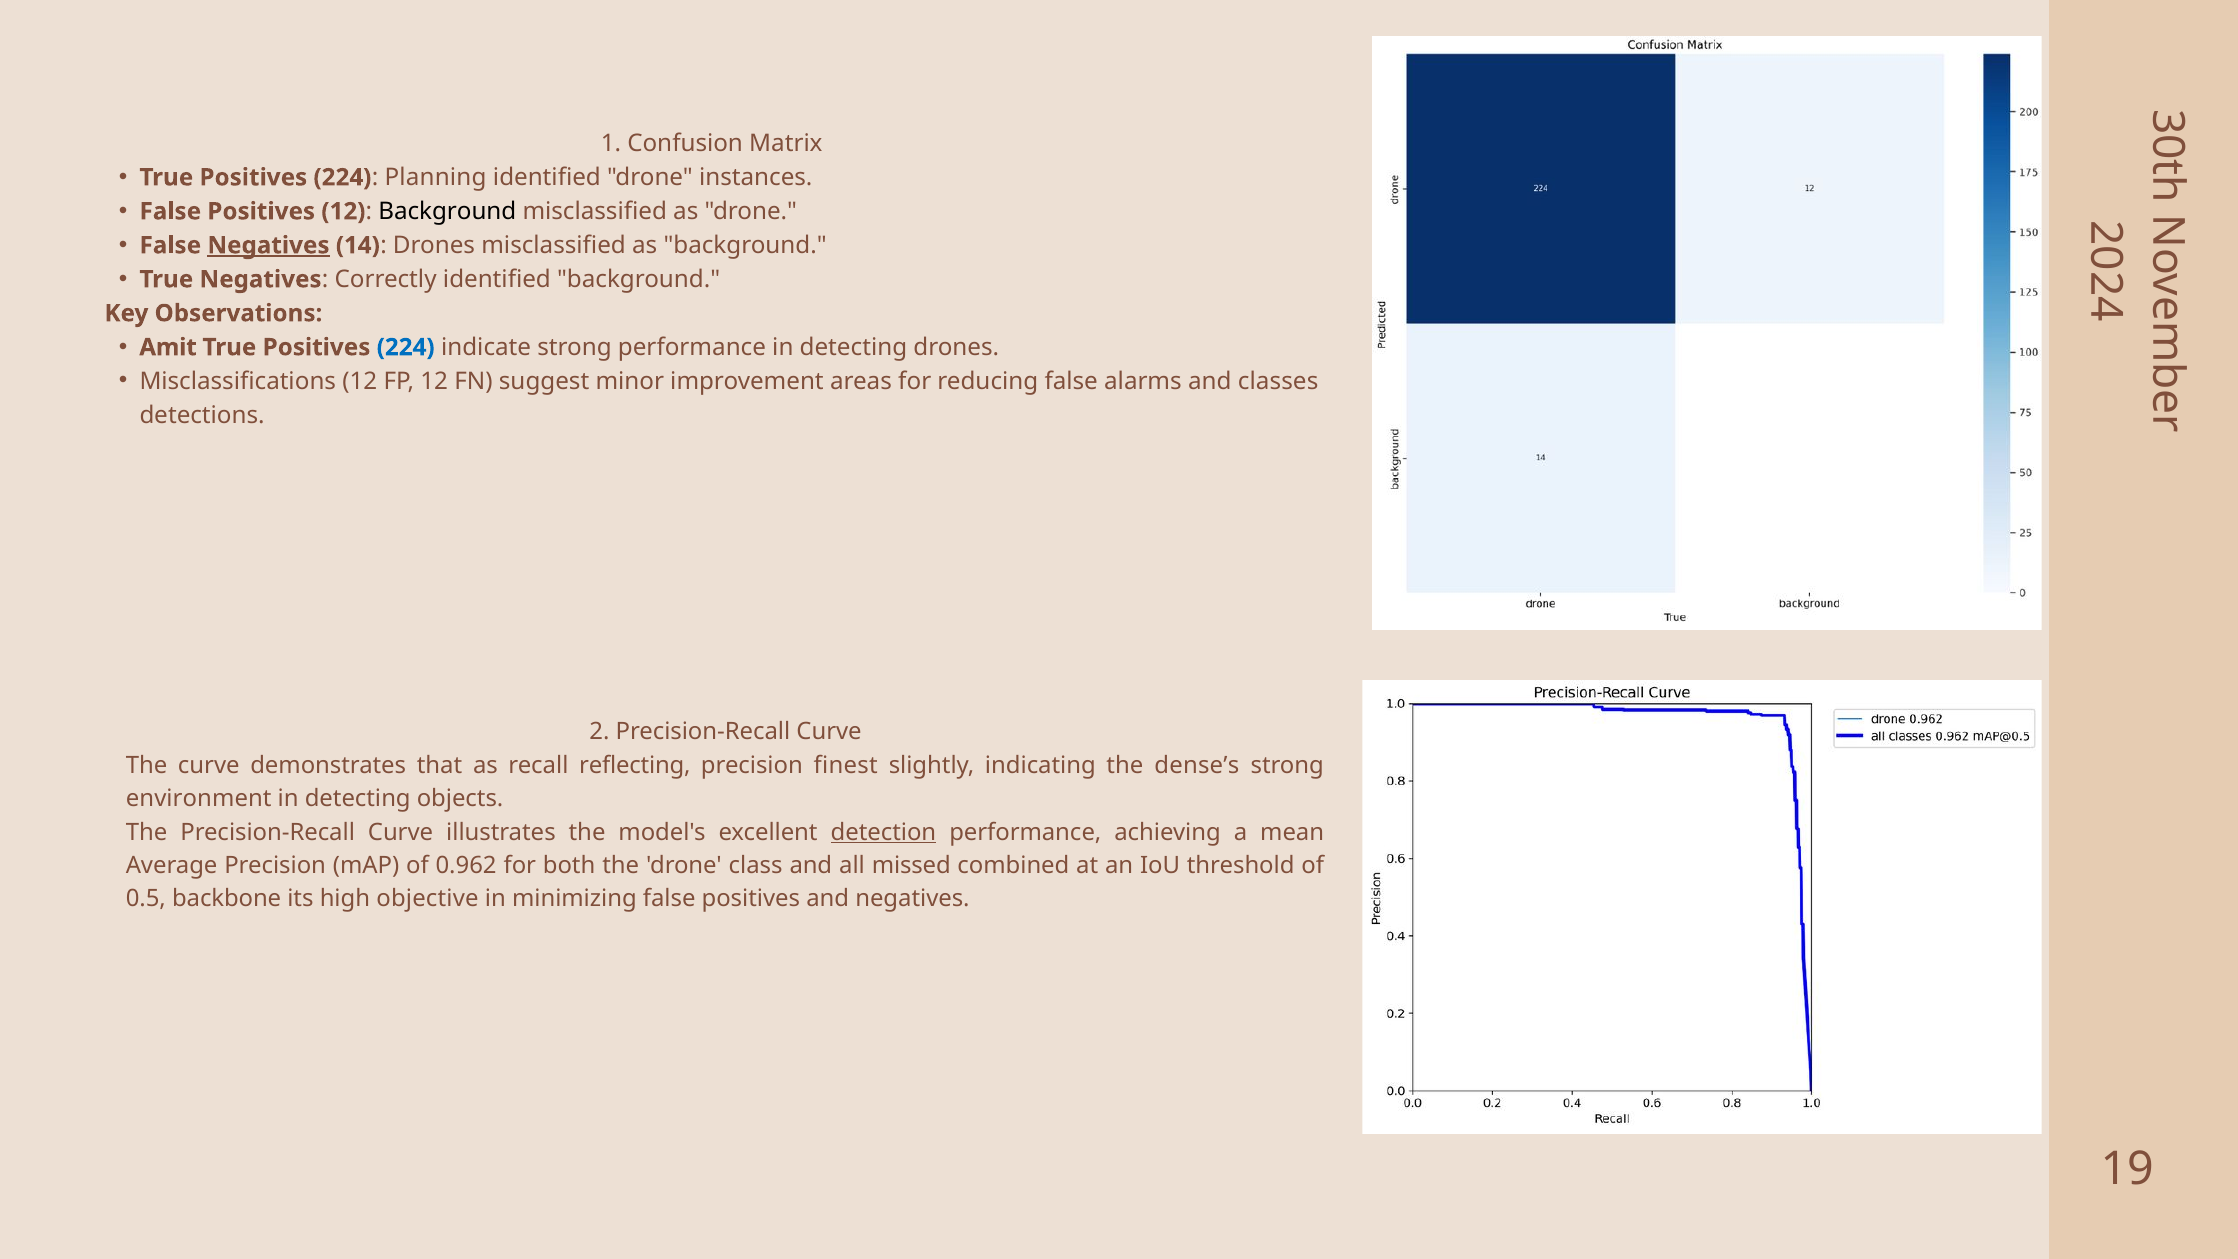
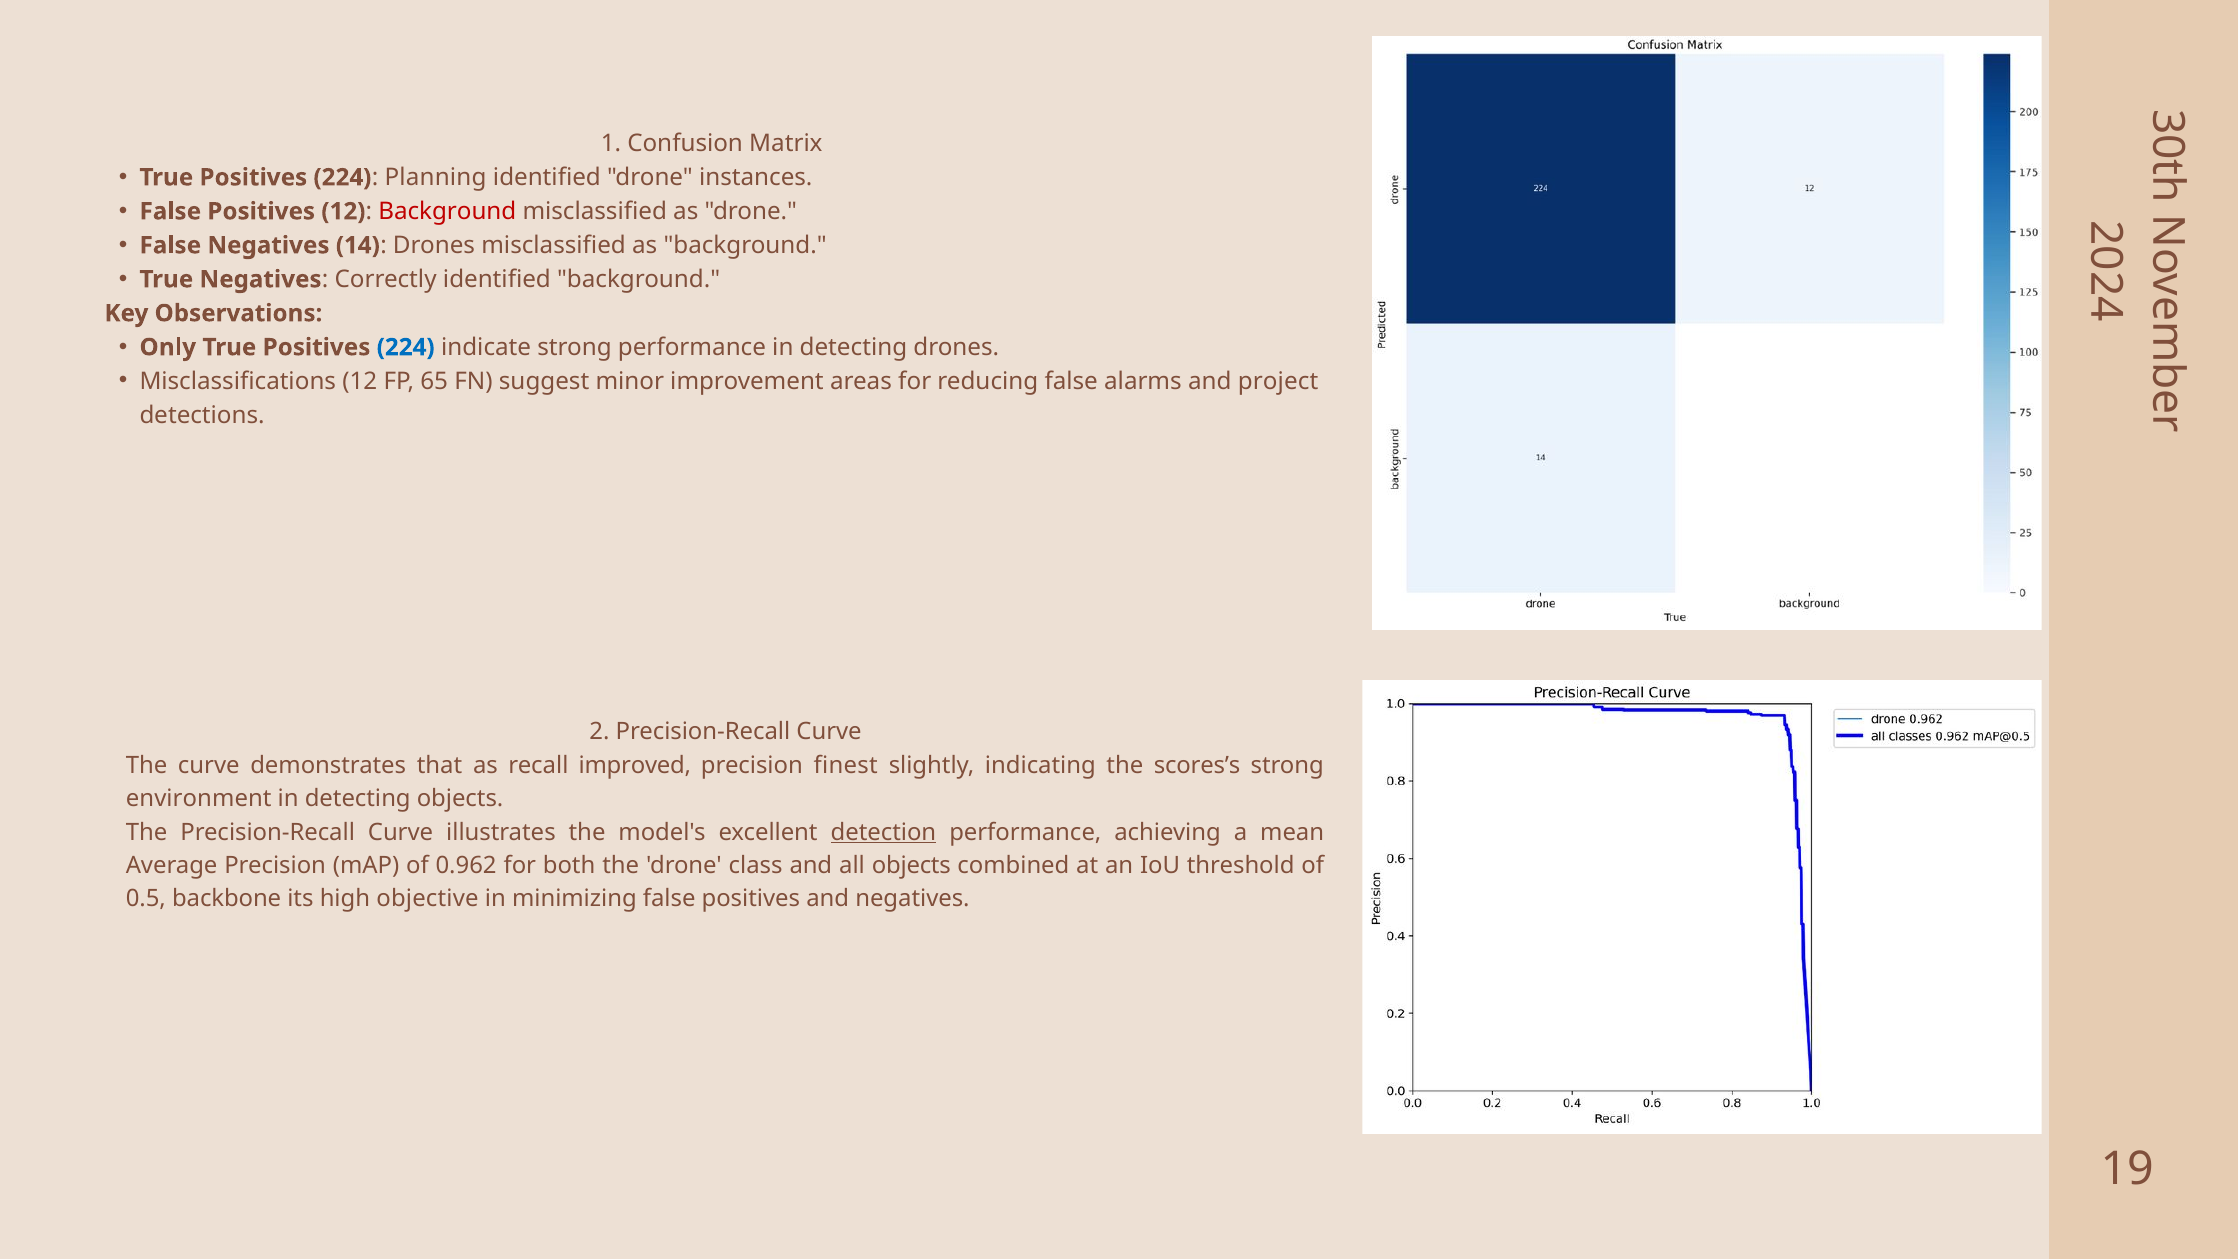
Background colour: black -> red (447, 211)
Negatives underline: present -> none (268, 245)
Amit: Amit -> Only (168, 347)
FP 12: 12 -> 65 (434, 381)
classes: classes -> project (1278, 381)
reflecting: reflecting -> improved (635, 765)
dense’s: dense’s -> scores’s (1197, 765)
all missed: missed -> objects (911, 866)
